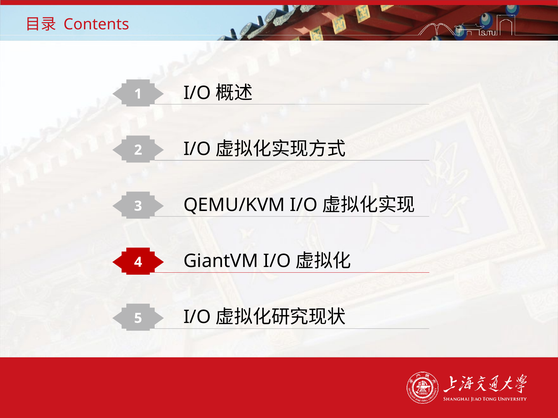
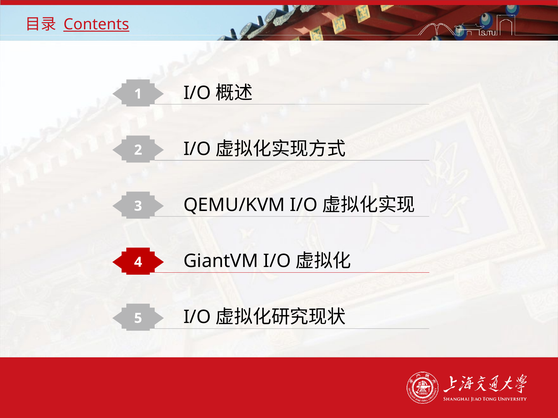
Contents underline: none -> present (96, 25)
